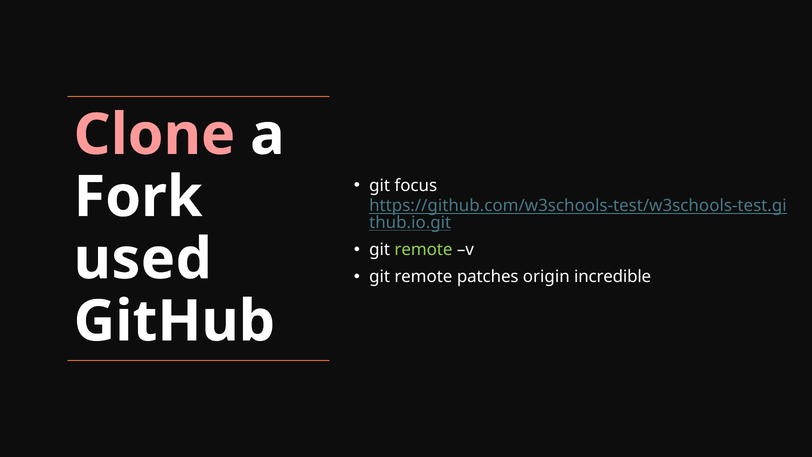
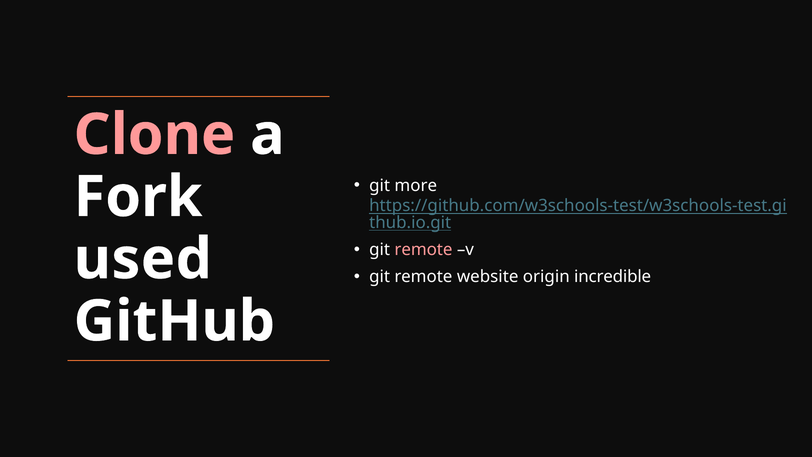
focus: focus -> more (416, 185)
remote colour: light green -> pink (423, 250)
patches: patches -> website (488, 276)
